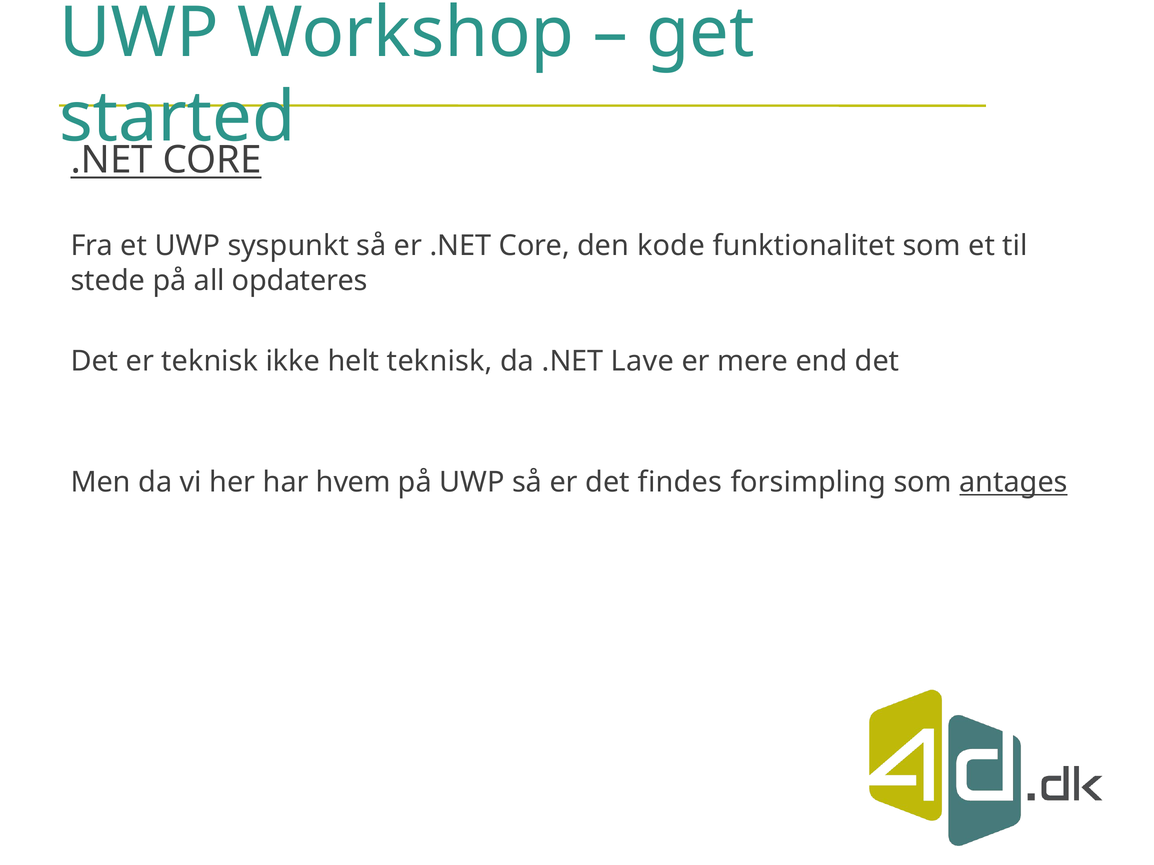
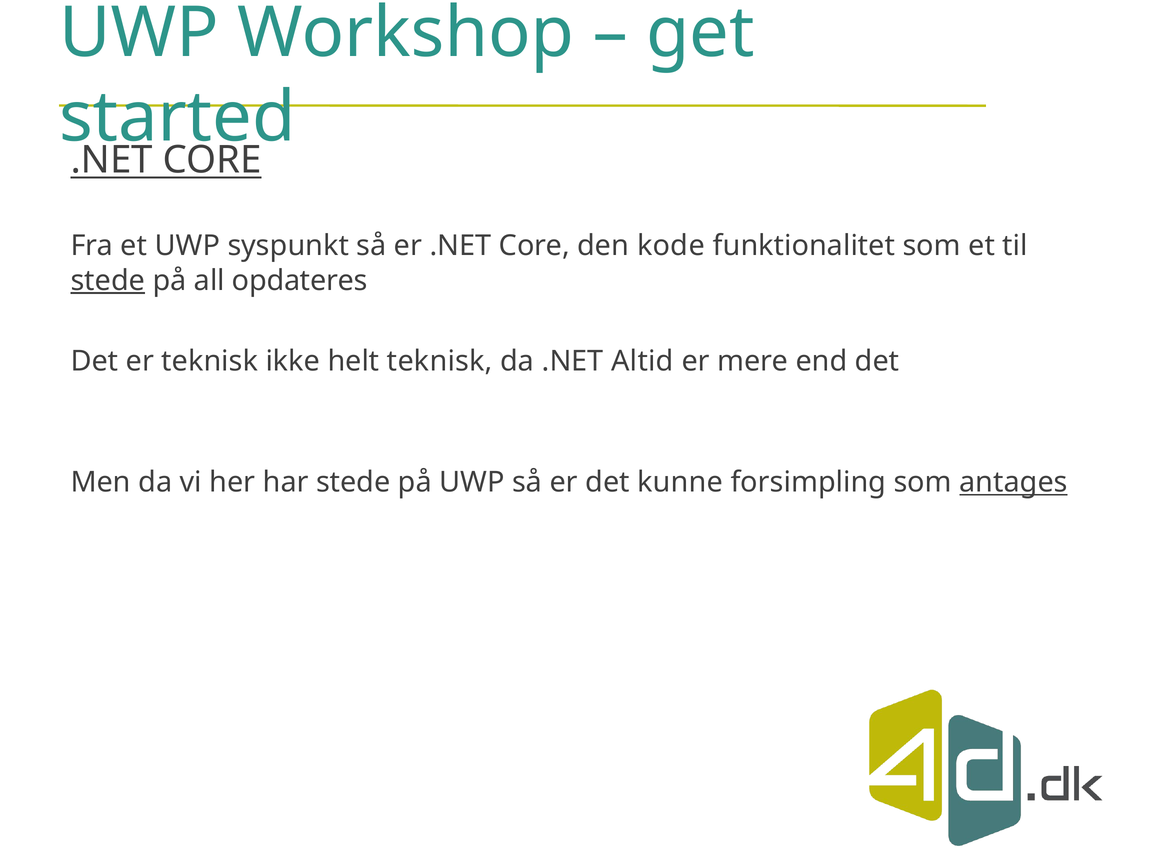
stede underline: none -> present (108, 281)
Lave: Lave -> Altid (642, 361)
har hvem: hvem -> stede (353, 483)
findes: findes -> kunne (680, 483)
